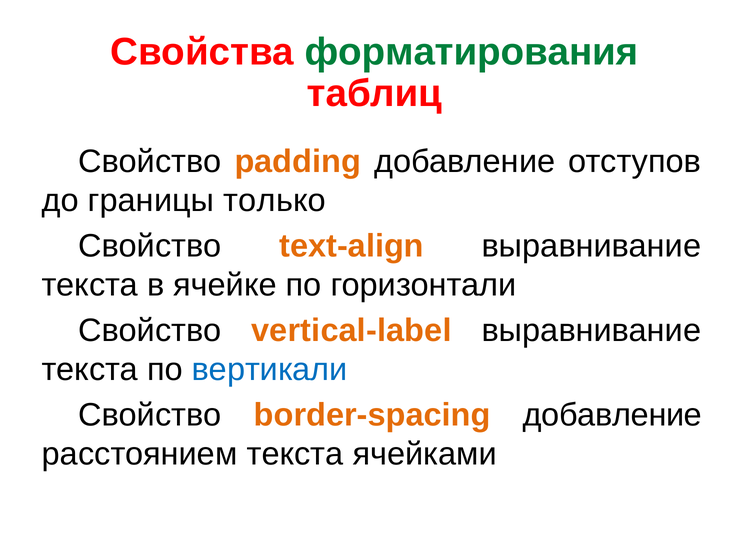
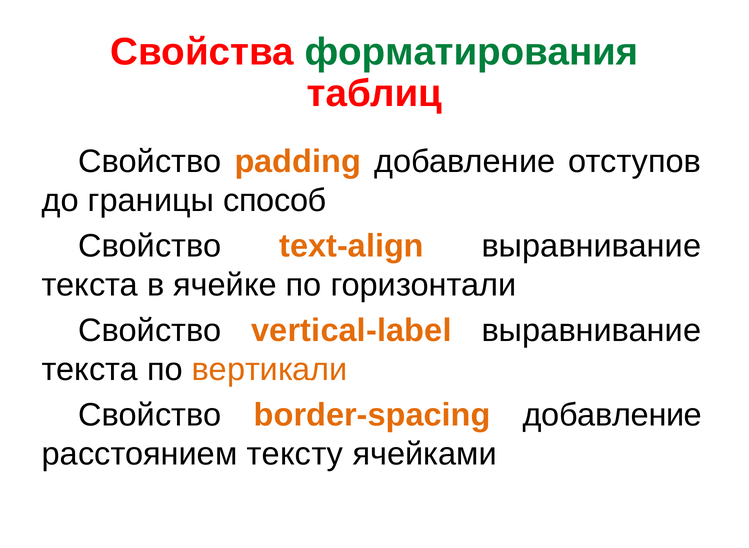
только: только -> способ (275, 201)
вертикали colour: blue -> orange (270, 370)
расстоянием текста: текста -> тексту (295, 454)
